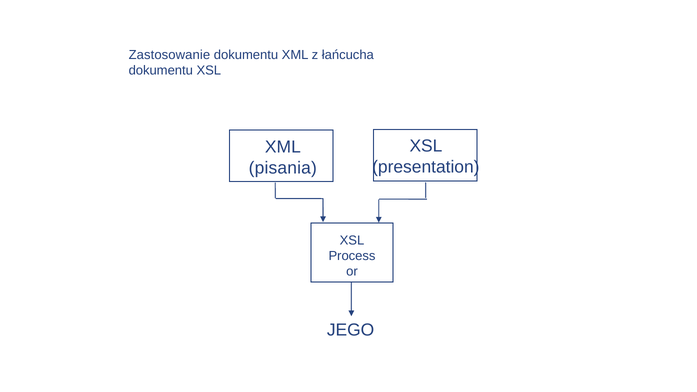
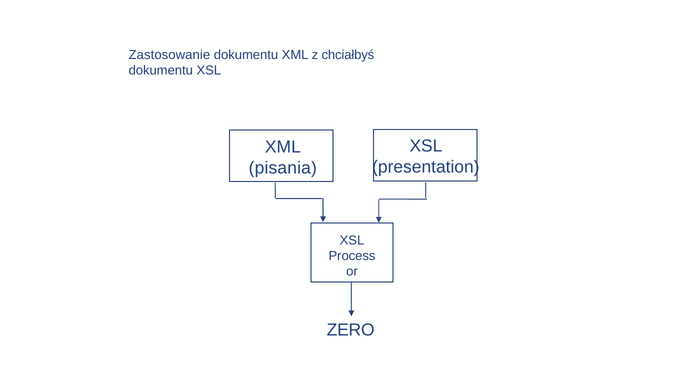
łańcucha: łańcucha -> chciałbyś (348, 55)
JEGO: JEGO -> ZERO (351, 330)
